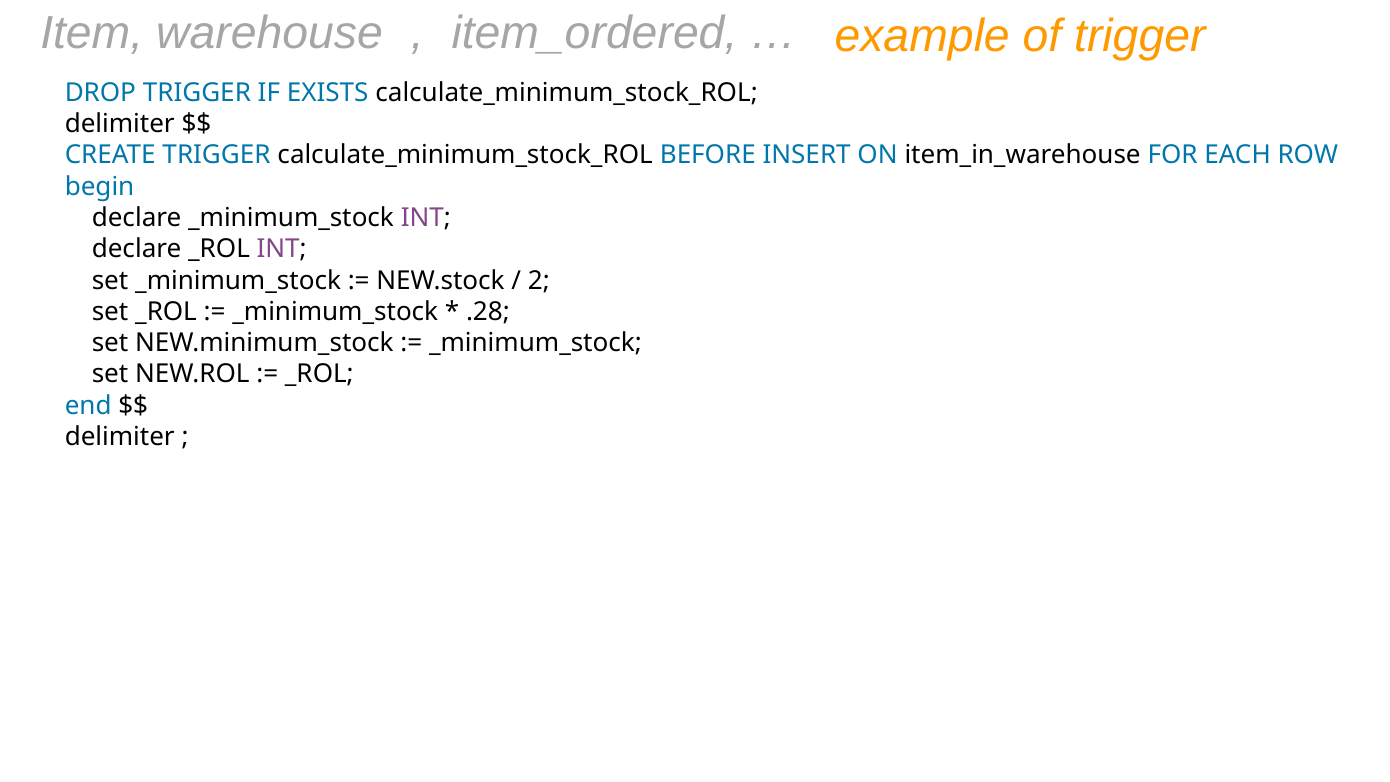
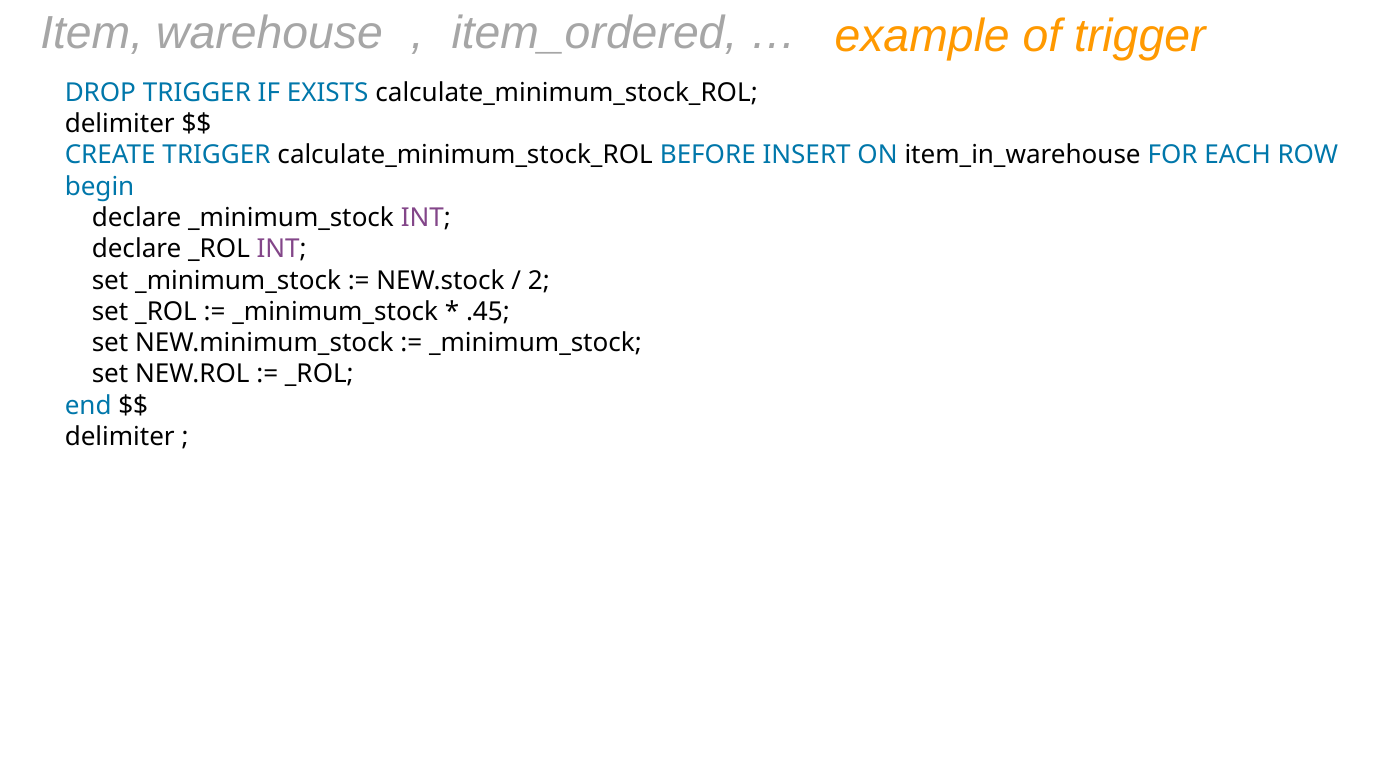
.28: .28 -> .45 (488, 312)
